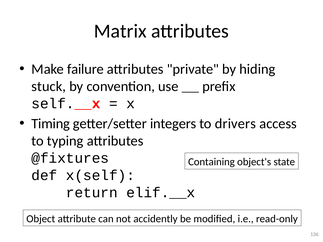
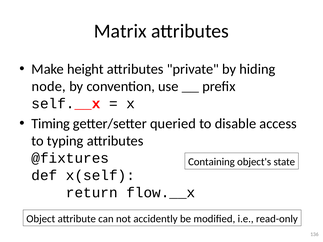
failure: failure -> height (85, 69)
stuck: stuck -> node (49, 86)
integers: integers -> queried (173, 124)
drivers: drivers -> disable (236, 124)
elif.__x: elif.__x -> flow.__x (161, 193)
